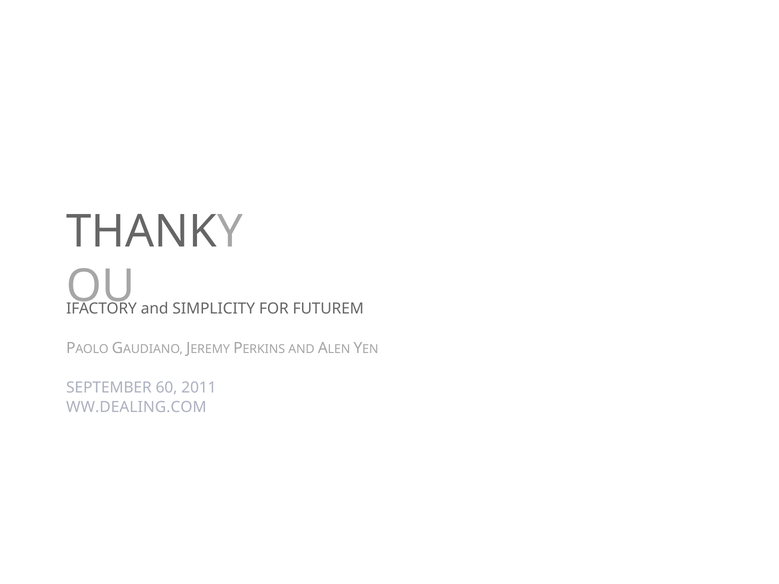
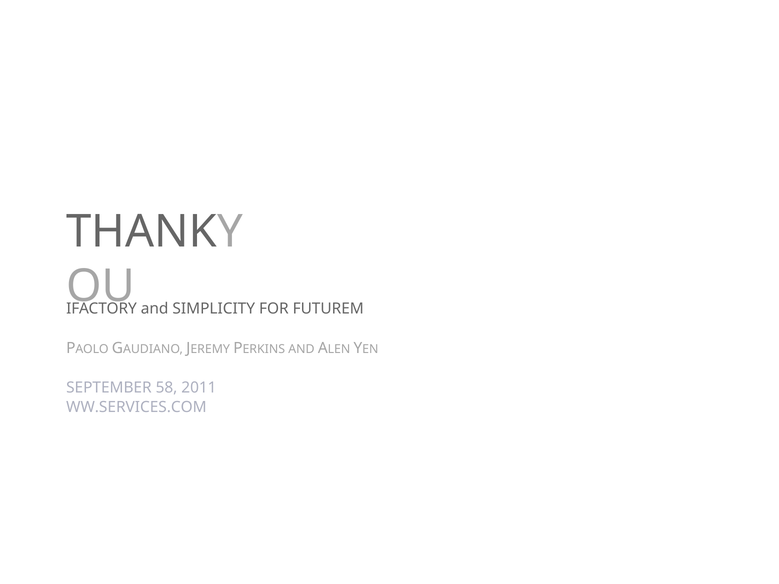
60: 60 -> 58 (167, 388)
WW.DEALING.COM: WW.DEALING.COM -> WW.SERVICES.COM (136, 407)
